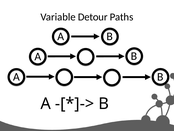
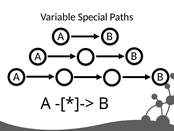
Detour: Detour -> Special (93, 17)
